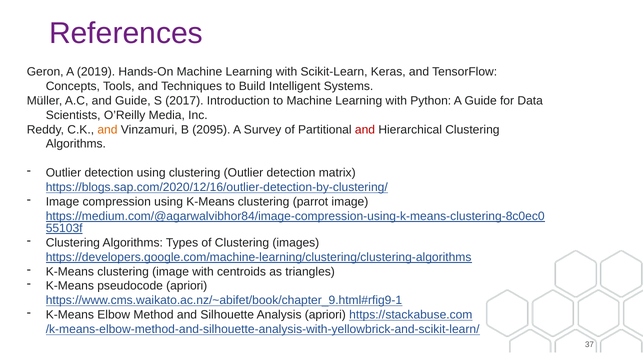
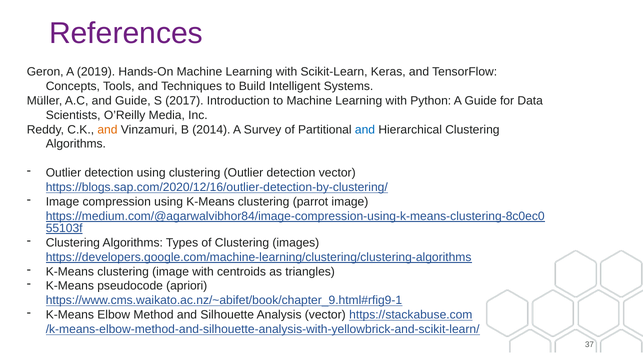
2095: 2095 -> 2014 (211, 130)
and colour: red -> blue (365, 130)
detection matrix: matrix -> vector (337, 173)
Analysis apriori: apriori -> vector (325, 315)
